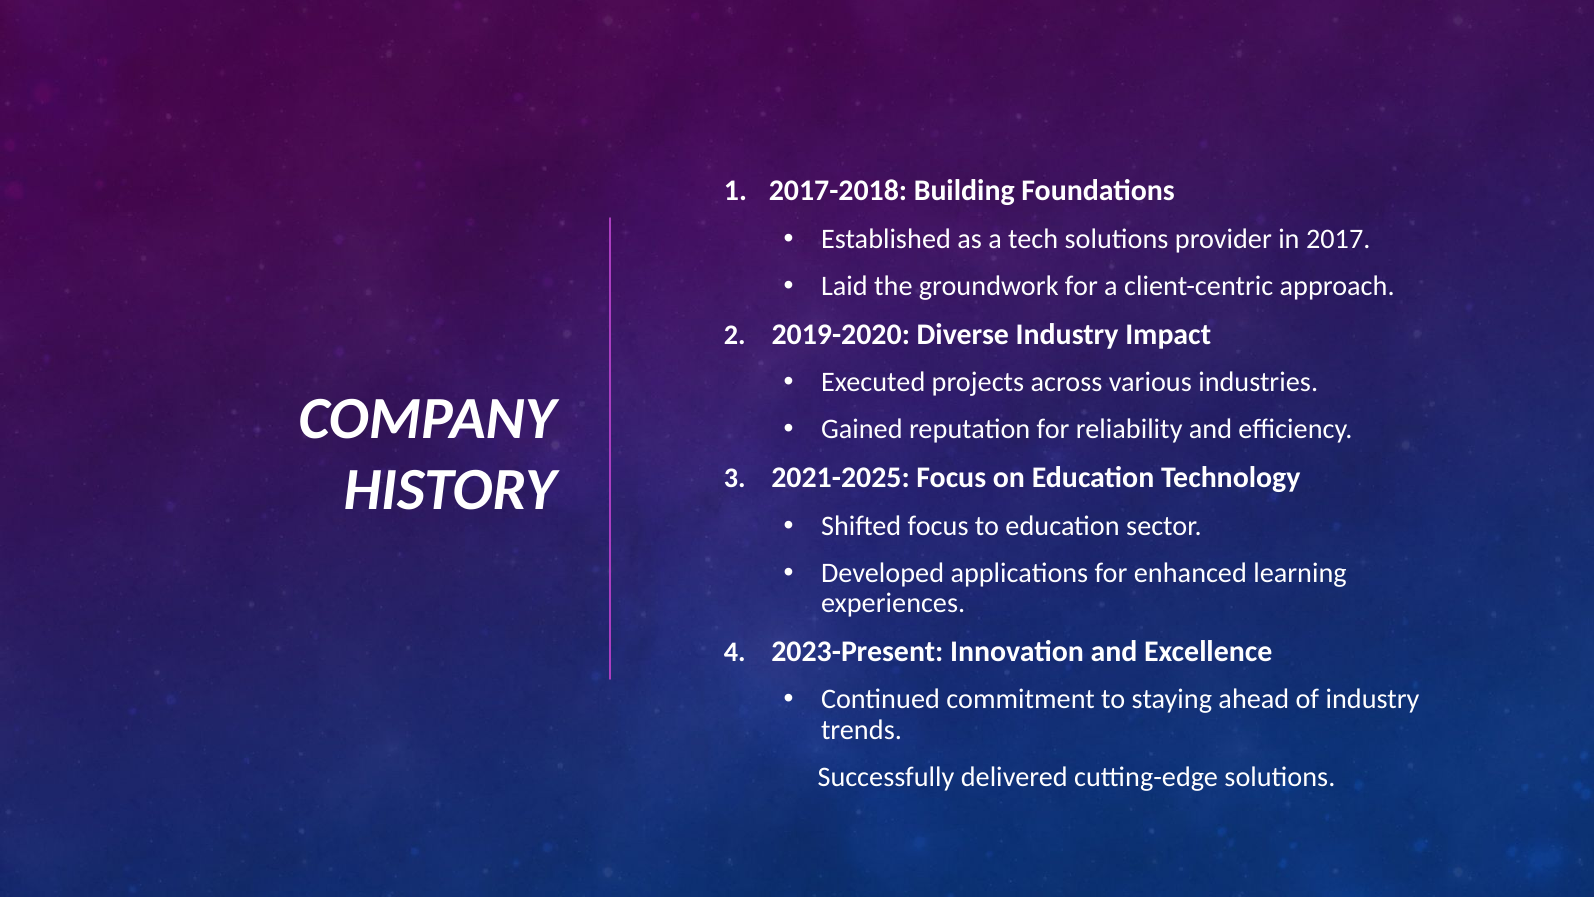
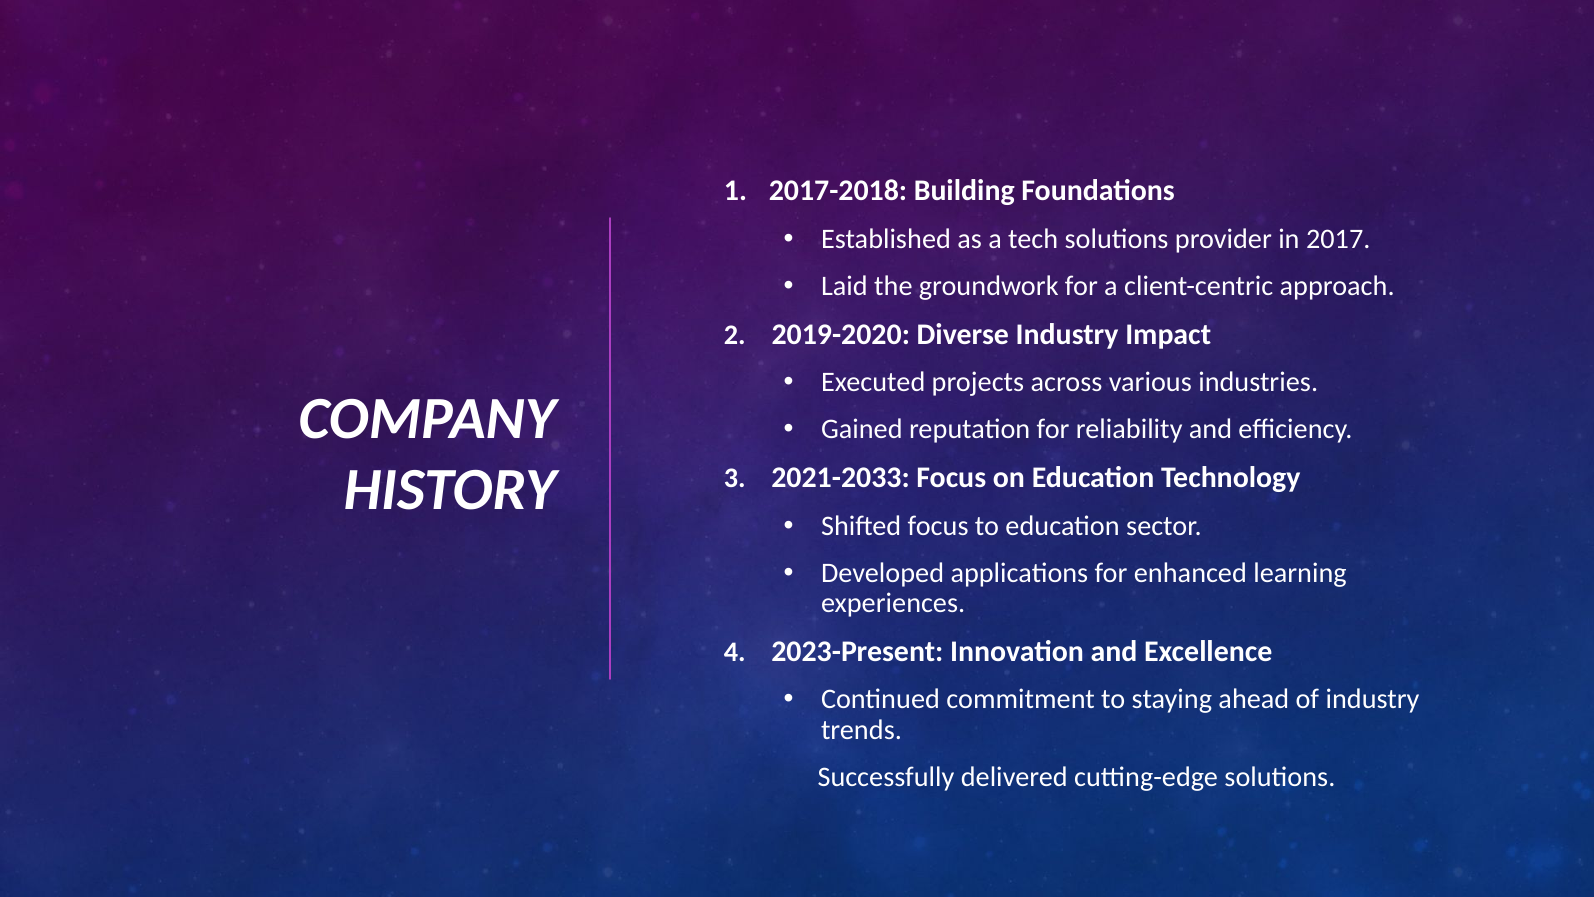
2021-2025: 2021-2025 -> 2021-2033 (841, 477)
